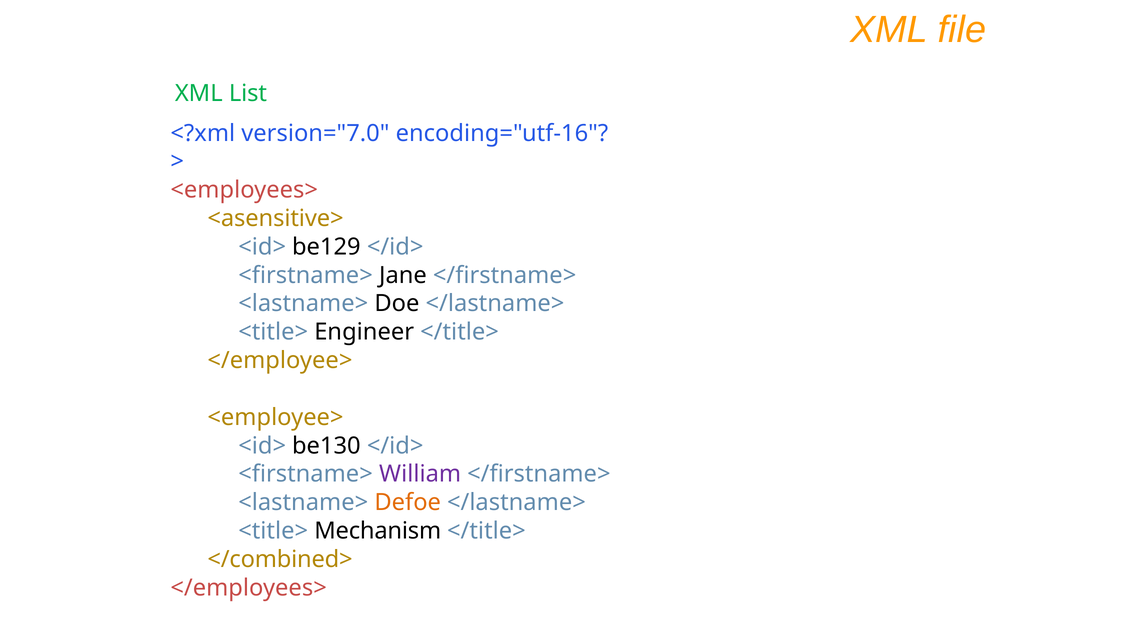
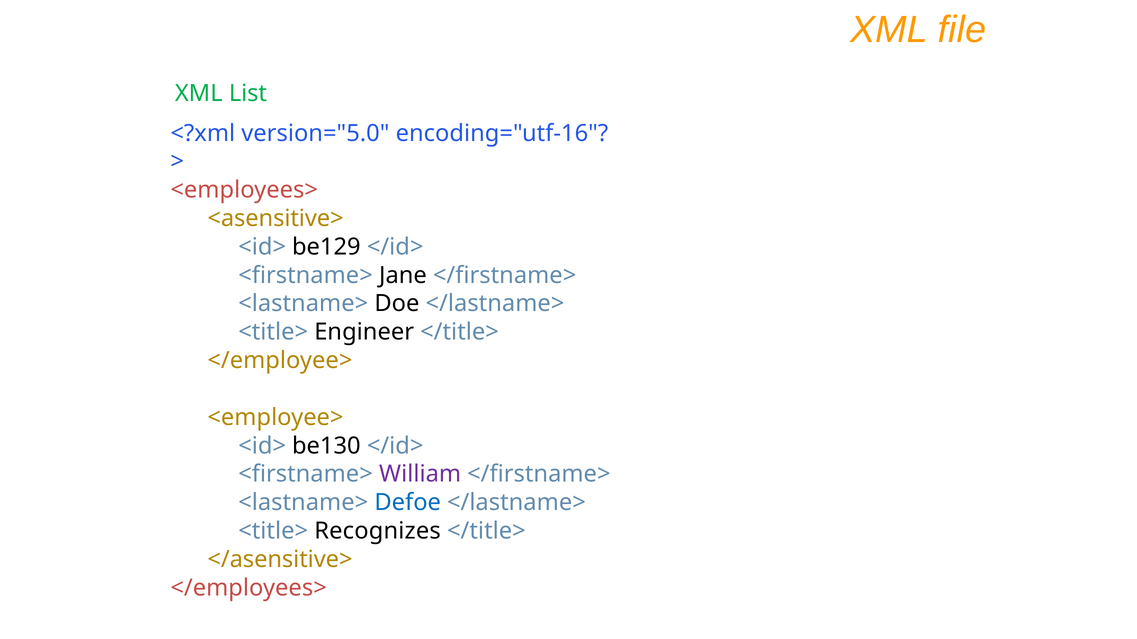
version="7.0: version="7.0 -> version="5.0 (315, 133)
Defoe colour: orange -> blue (408, 503)
Mechanism: Mechanism -> Recognizes (378, 531)
</combined>: </combined> -> </asensitive> (280, 560)
